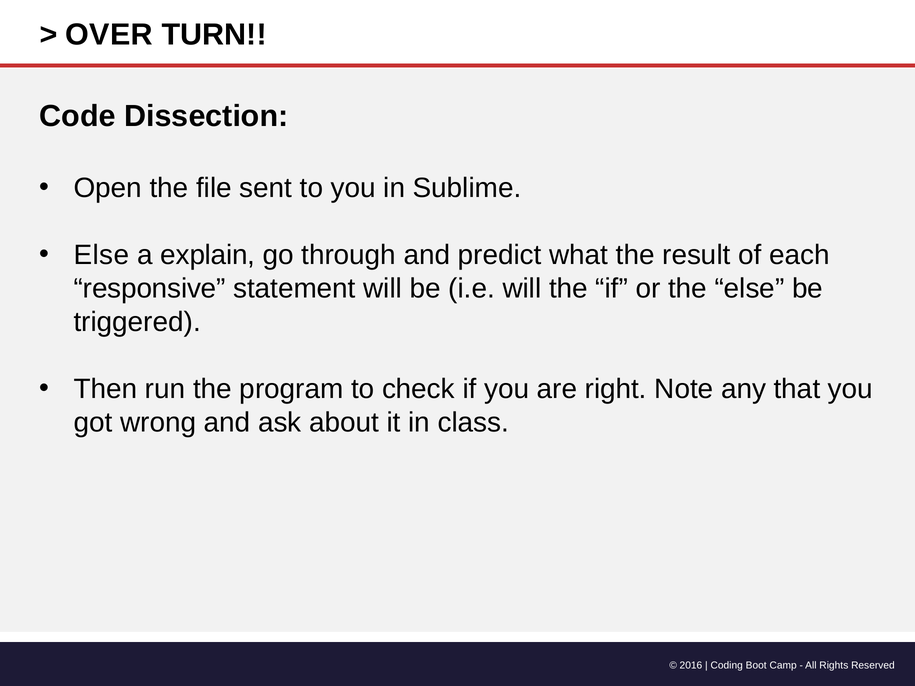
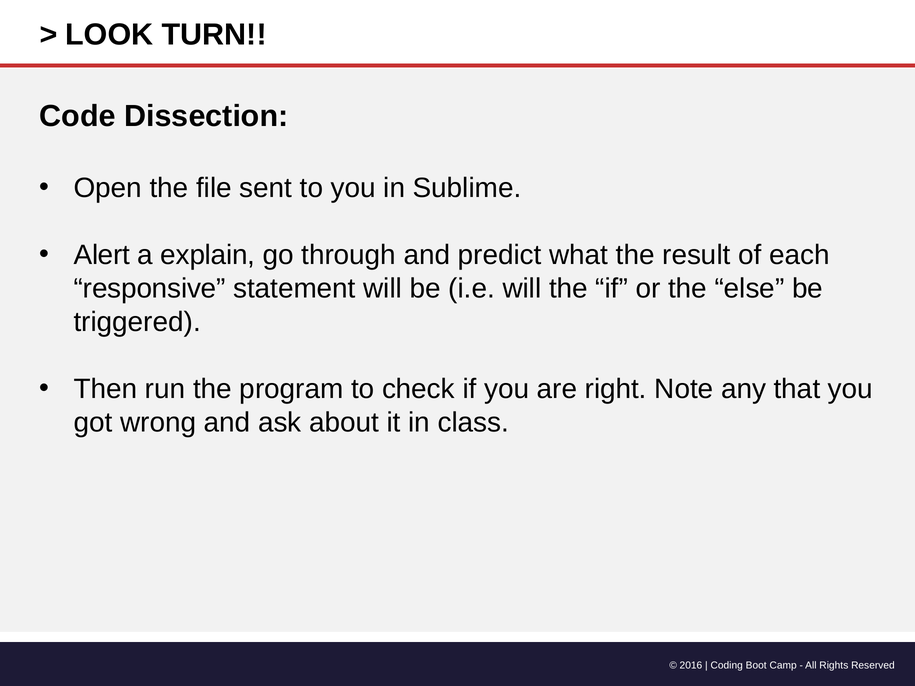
OVER: OVER -> LOOK (109, 35)
Else: Else -> Alert (102, 255)
